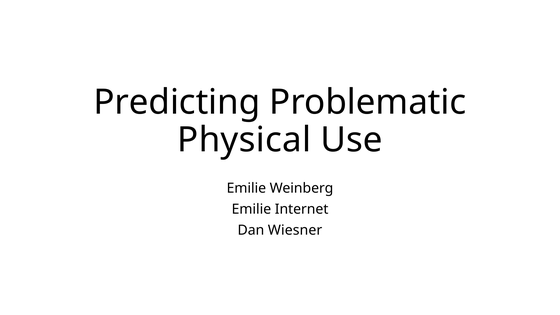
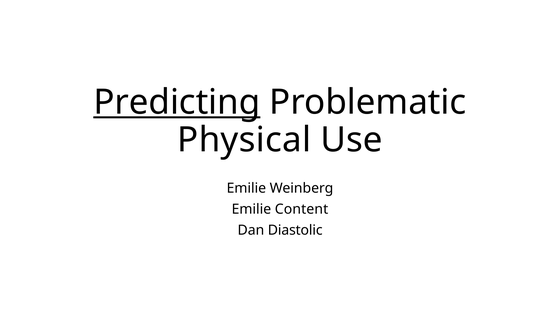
Predicting underline: none -> present (177, 102)
Internet: Internet -> Content (302, 209)
Wiesner: Wiesner -> Diastolic (295, 230)
